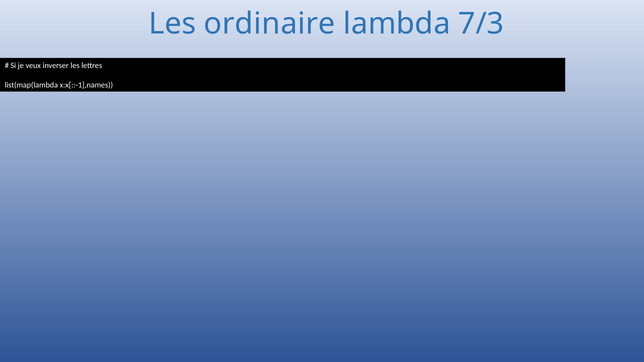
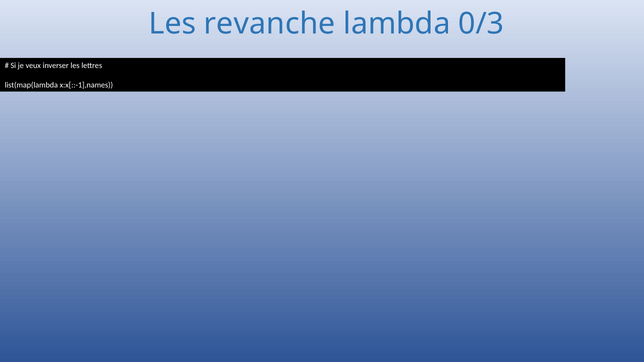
ordinaire: ordinaire -> revanche (270, 24)
7/3: 7/3 -> 0/3 (481, 24)
